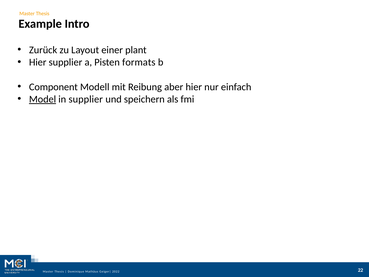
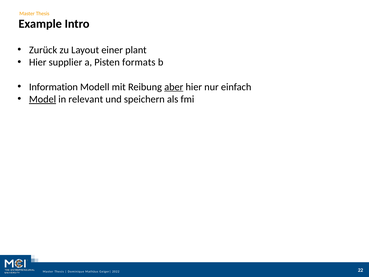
Component: Component -> Information (53, 87)
aber underline: none -> present (174, 87)
in supplier: supplier -> relevant (86, 99)
